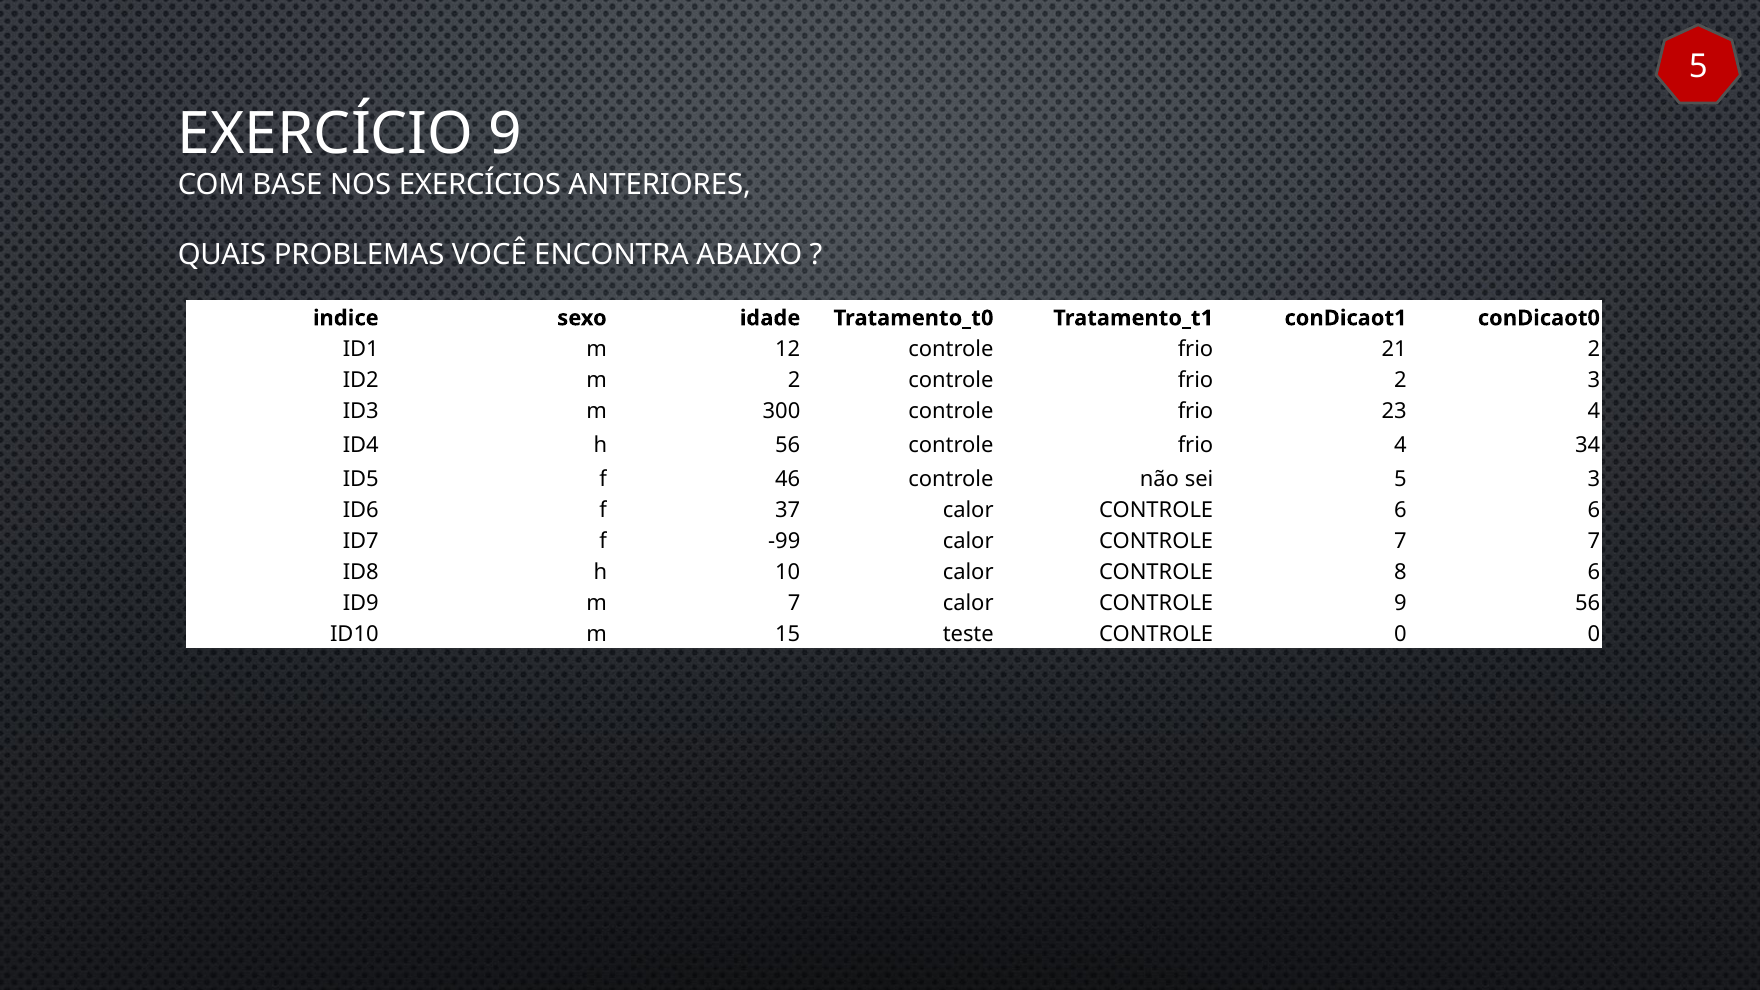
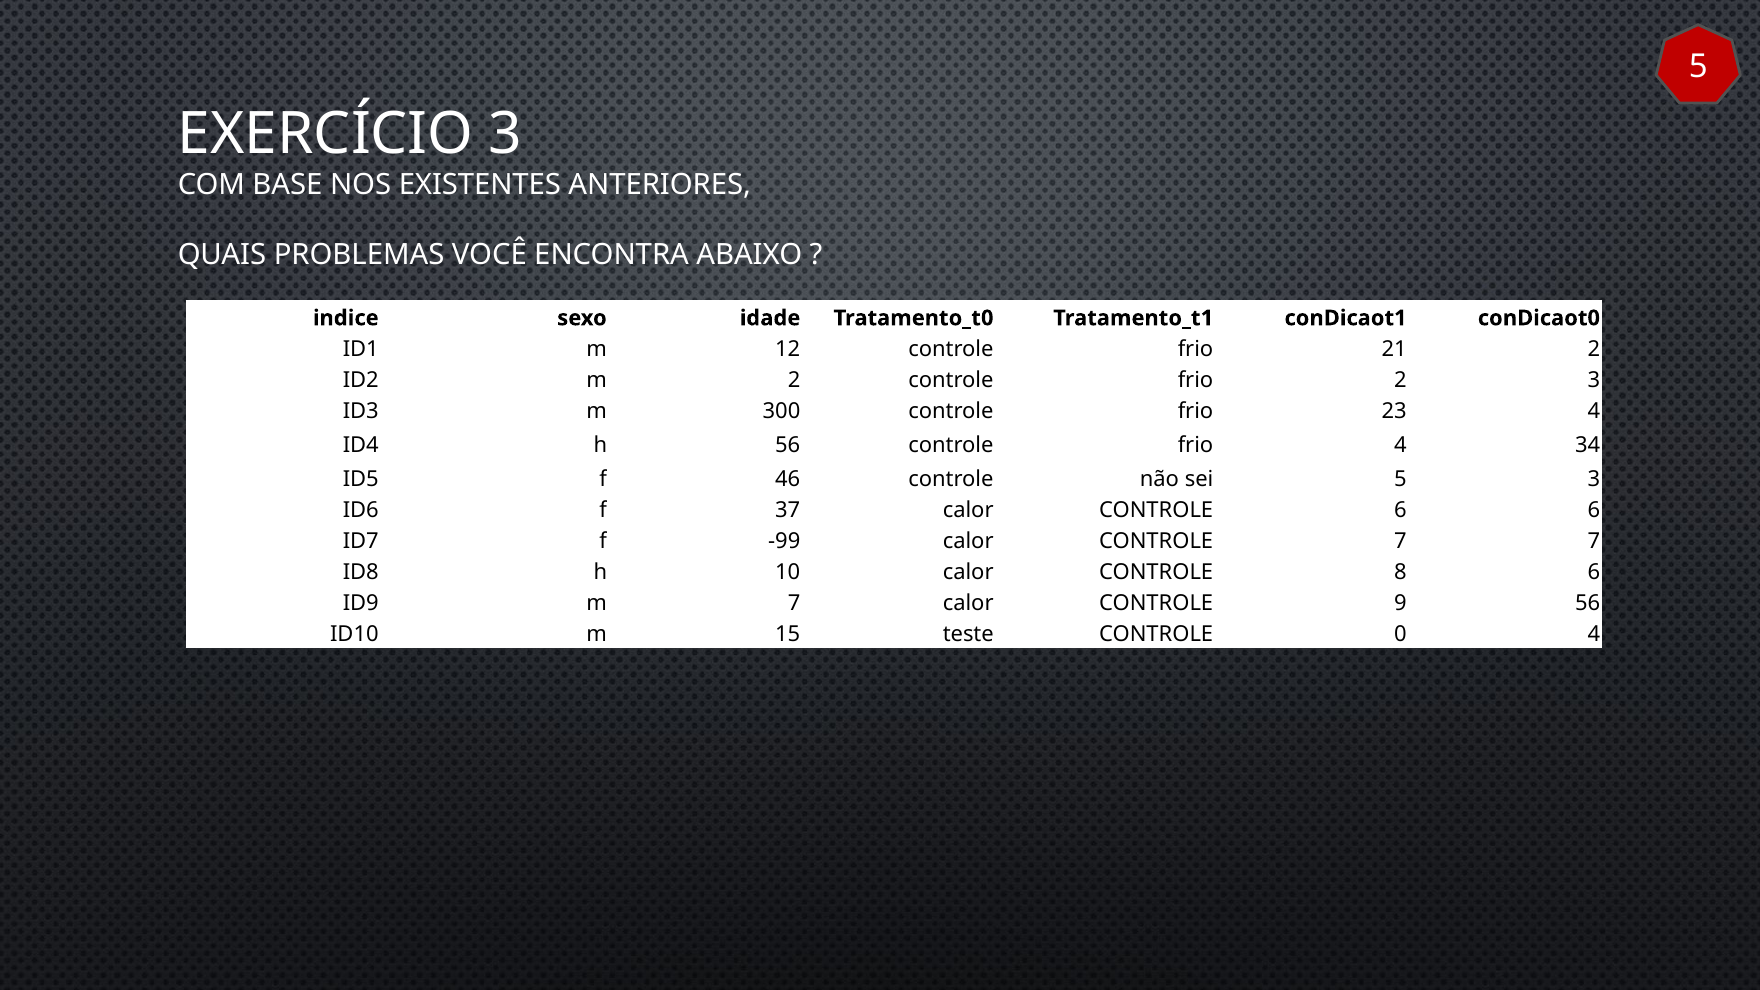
EXERCÍCIO 9: 9 -> 3 (506, 134)
EXERCÍCIOS: EXERCÍCIOS -> EXISTENTES (480, 184)
0 0: 0 -> 4 (1594, 634)
